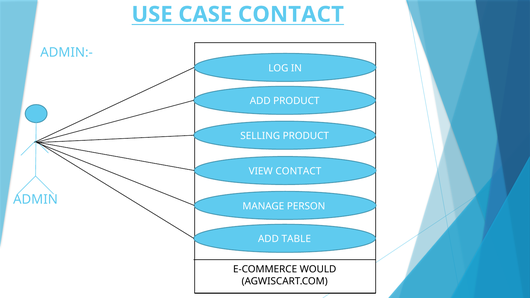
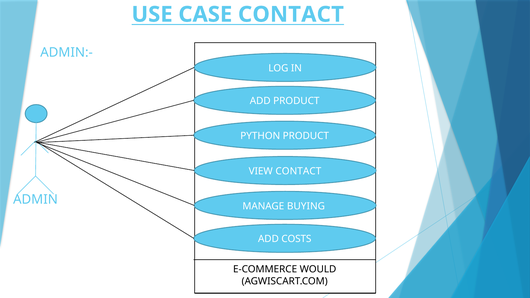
SELLING: SELLING -> PYTHON (260, 136)
PERSON: PERSON -> BUYING (306, 206)
TABLE: TABLE -> COSTS (296, 239)
